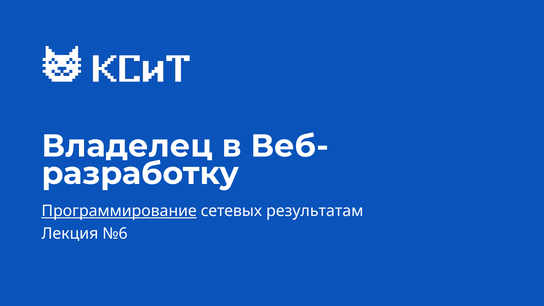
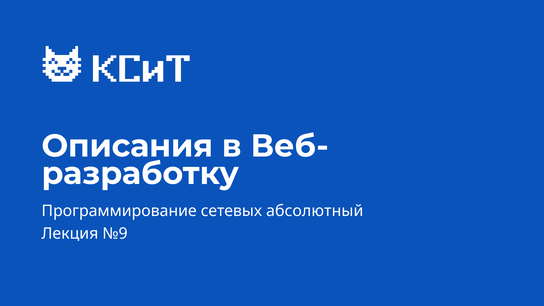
Владелец: Владелец -> Описания (127, 146)
Программирование underline: present -> none (119, 211)
результатам: результатам -> абсолютный (315, 211)
№6: №6 -> №9 (115, 234)
